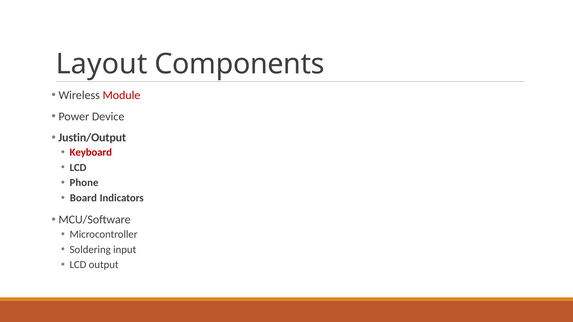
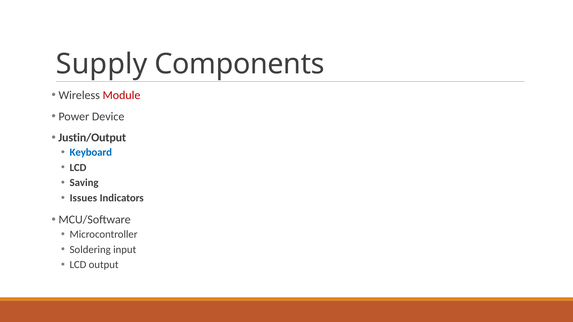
Layout: Layout -> Supply (102, 64)
Keyboard colour: red -> blue (91, 152)
Phone: Phone -> Saving (84, 183)
Board: Board -> Issues (83, 198)
